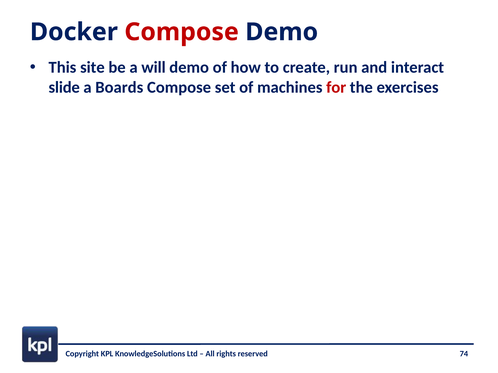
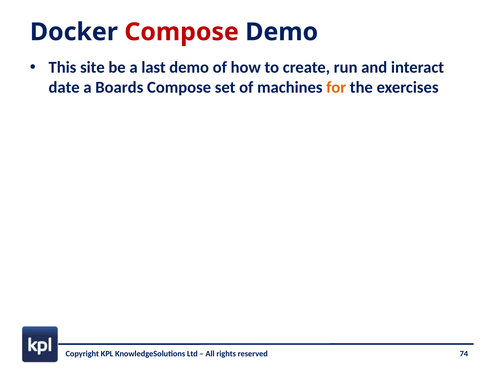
will: will -> last (154, 68)
slide: slide -> date (64, 87)
for colour: red -> orange (336, 87)
